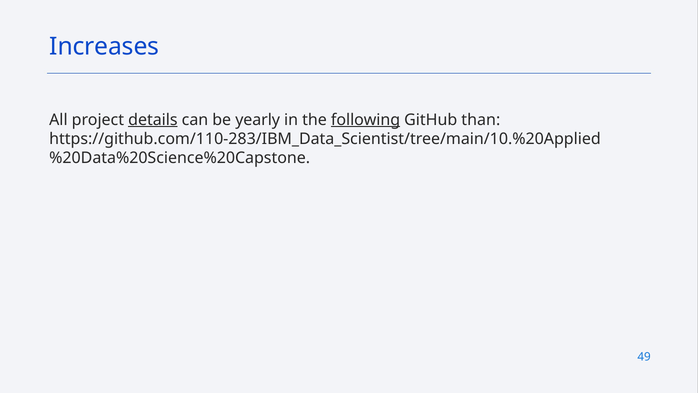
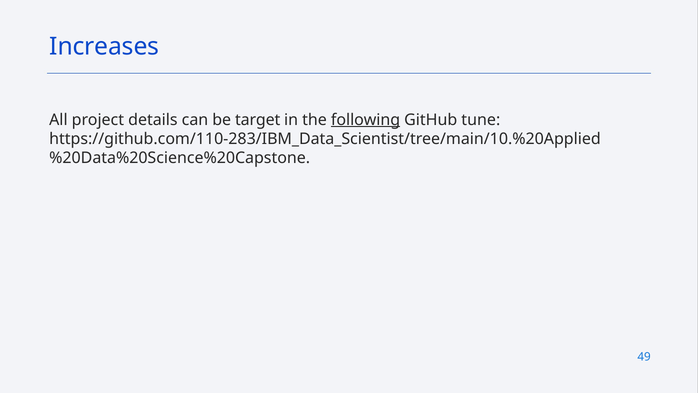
details underline: present -> none (153, 120)
yearly: yearly -> target (258, 120)
than: than -> tune (481, 120)
